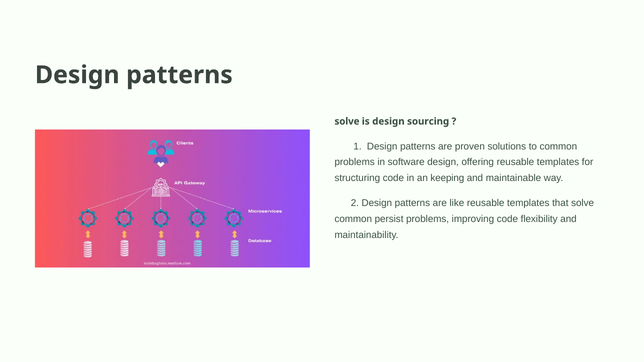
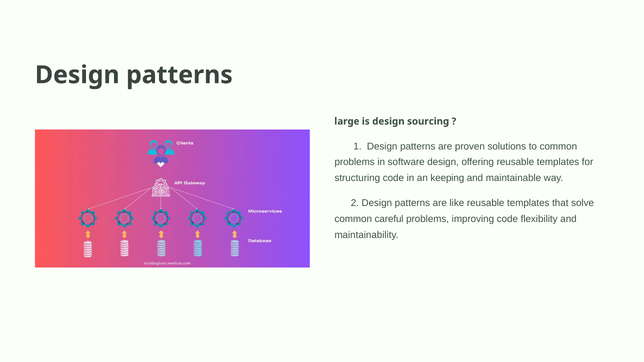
solve: solve -> large (347, 121)
persist: persist -> careful (389, 219)
